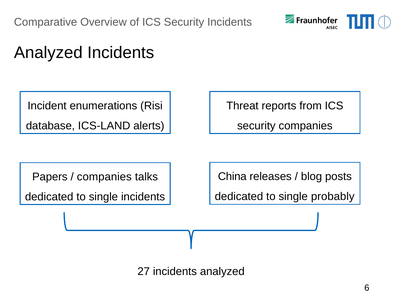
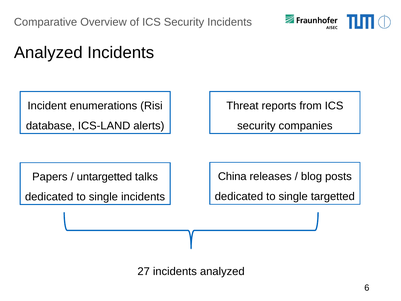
companies: companies -> untargetted (104, 177)
probably: probably -> targetted (333, 196)
